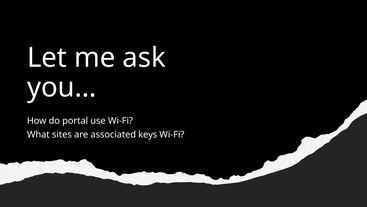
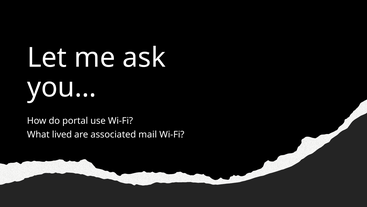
sites: sites -> lived (62, 134)
keys: keys -> mail (148, 134)
